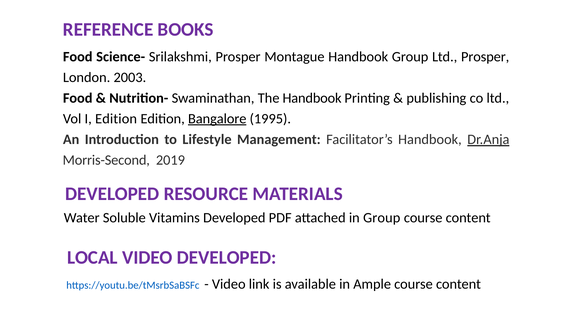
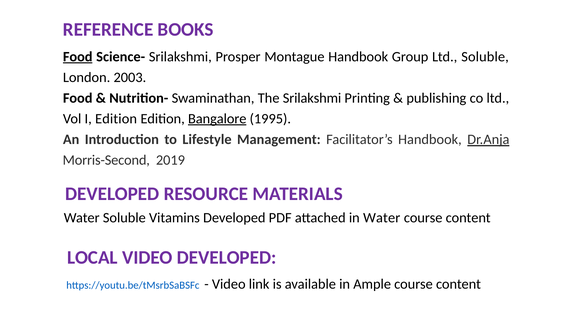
Food underline: none -> present (78, 57)
Ltd Prosper: Prosper -> Soluble (485, 57)
The Handbook: Handbook -> Srilakshmi (312, 98)
in Group: Group -> Water (382, 218)
